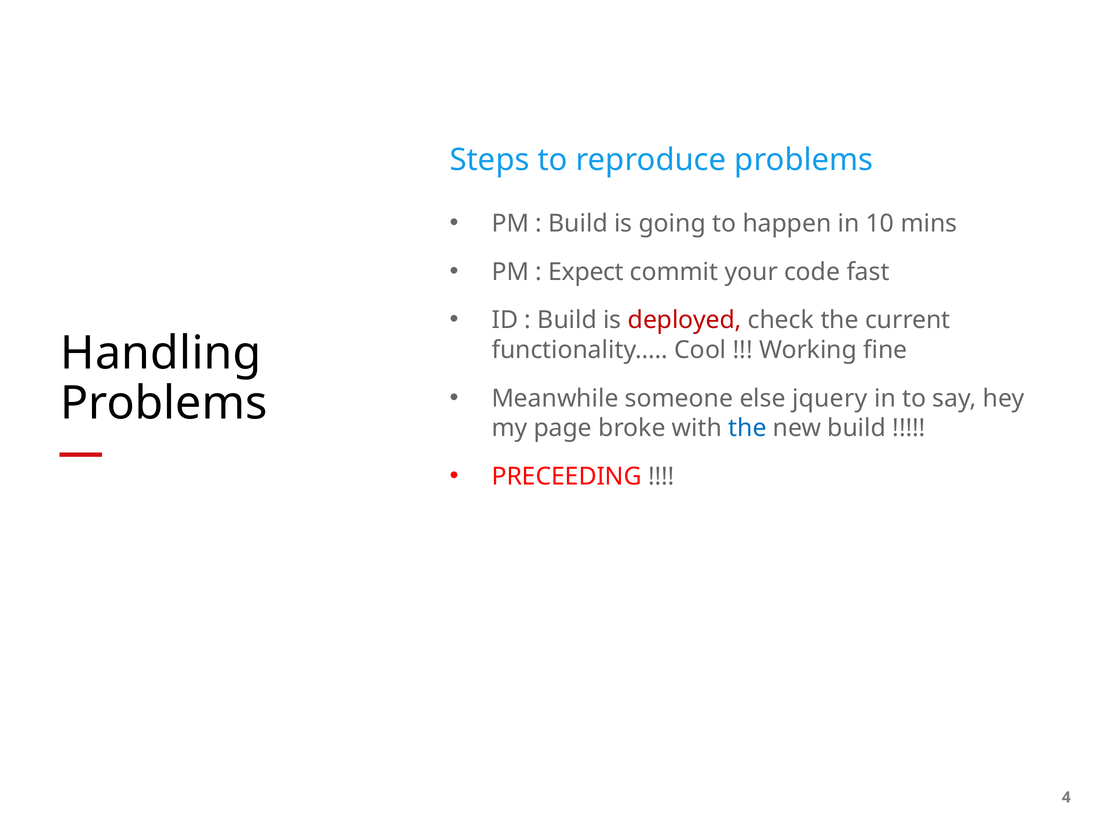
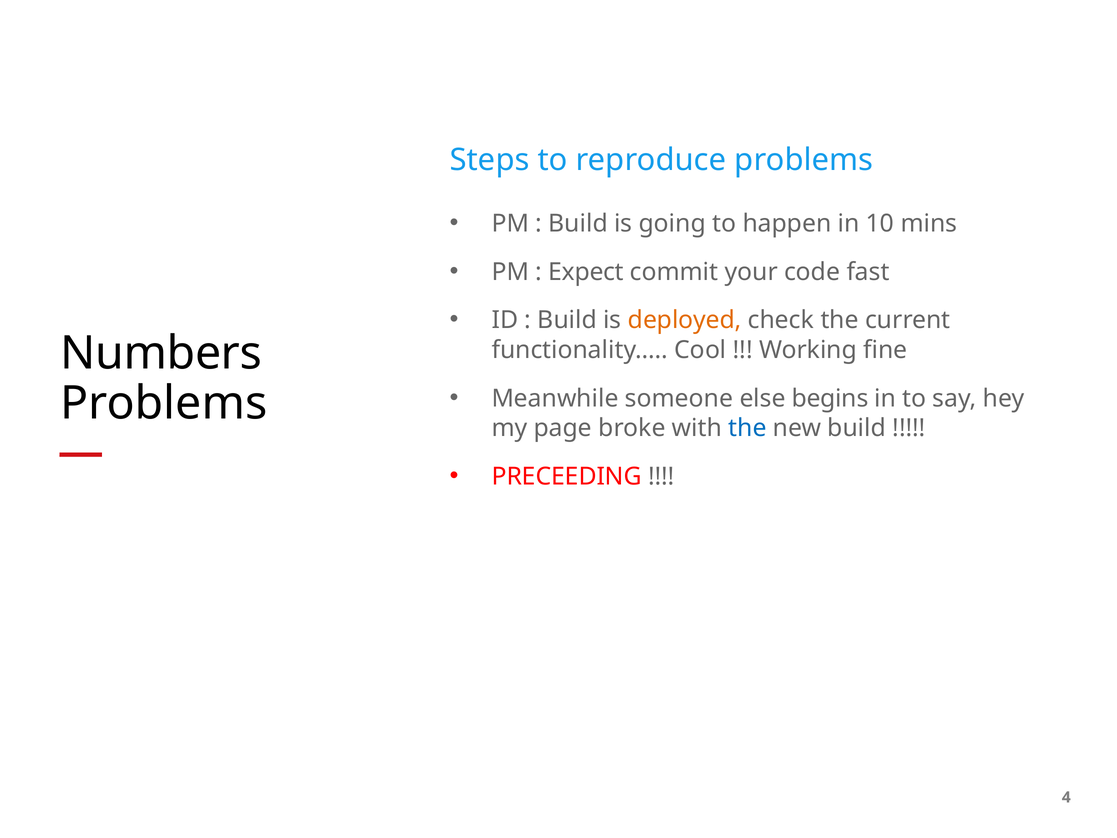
deployed colour: red -> orange (685, 320)
Handling: Handling -> Numbers (161, 353)
jquery: jquery -> begins (830, 398)
